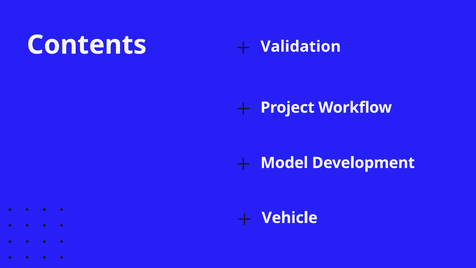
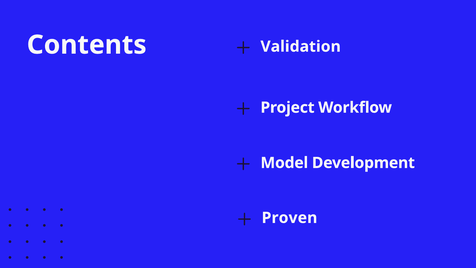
Vehicle: Vehicle -> Proven (290, 218)
